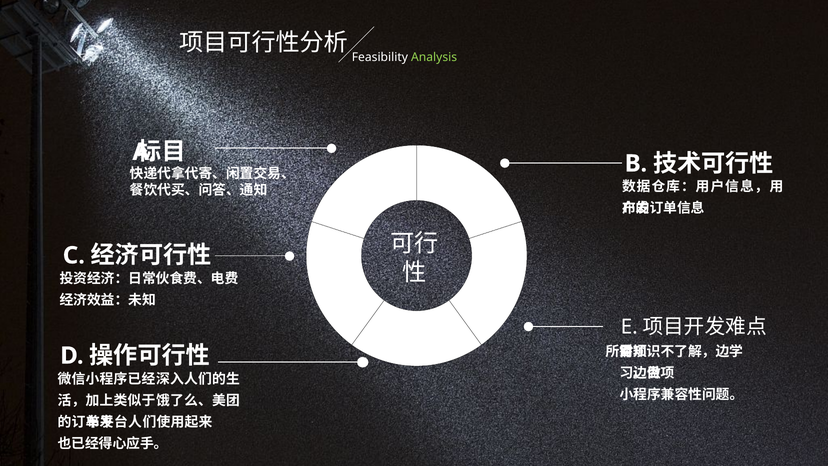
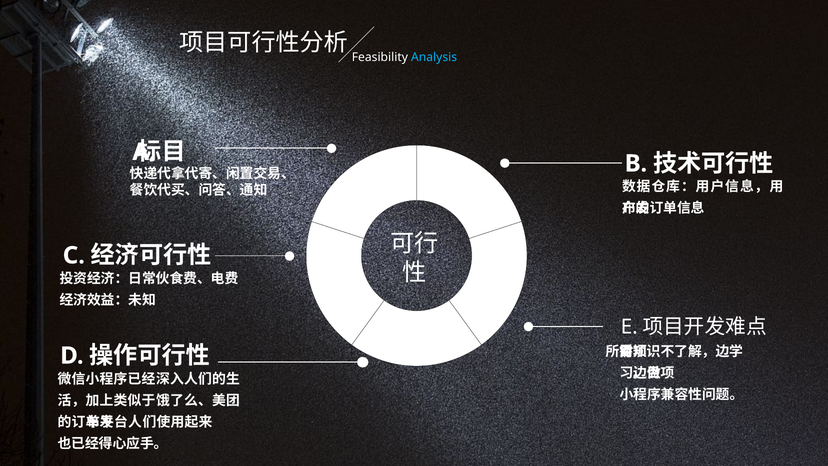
Analysis colour: light green -> light blue (434, 57)
